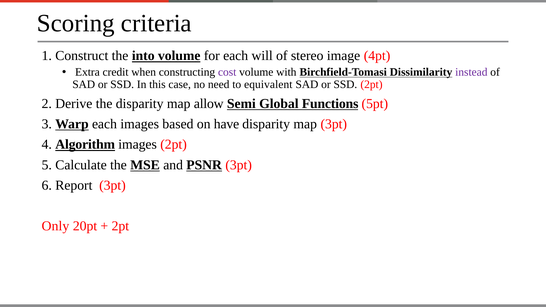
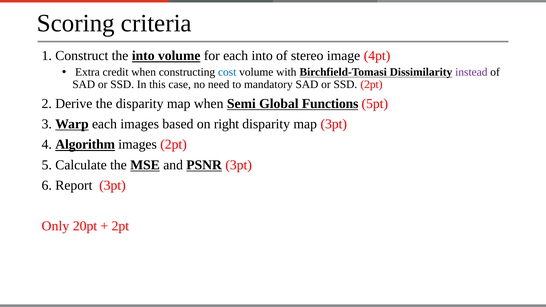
each will: will -> into (262, 56)
cost colour: purple -> blue (227, 72)
equivalent: equivalent -> mandatory (268, 84)
map allow: allow -> when (209, 104)
have: have -> right (226, 124)
